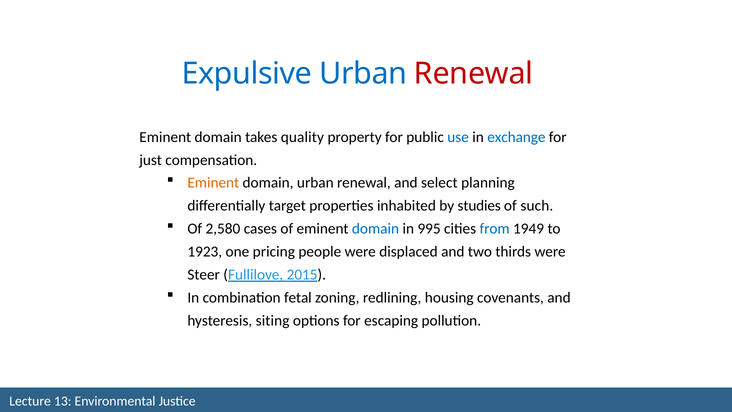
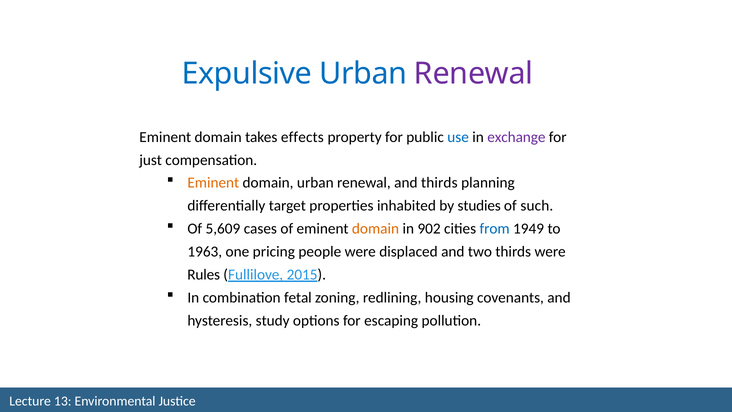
Renewal colour: red -> purple (474, 74)
quality: quality -> effects (302, 137)
exchange colour: blue -> purple (516, 137)
and select: select -> thirds (439, 183)
2,580: 2,580 -> 5,609 (223, 229)
domain colour: blue -> orange (376, 229)
995: 995 -> 902 (429, 229)
1923: 1923 -> 1963 (205, 251)
Steer: Steer -> Rules (204, 274)
siting: siting -> study (273, 320)
